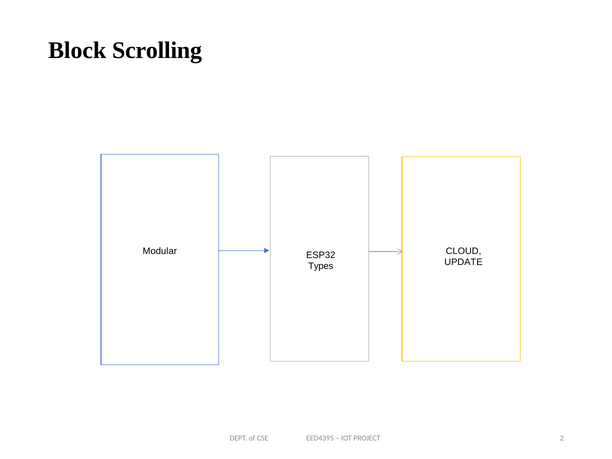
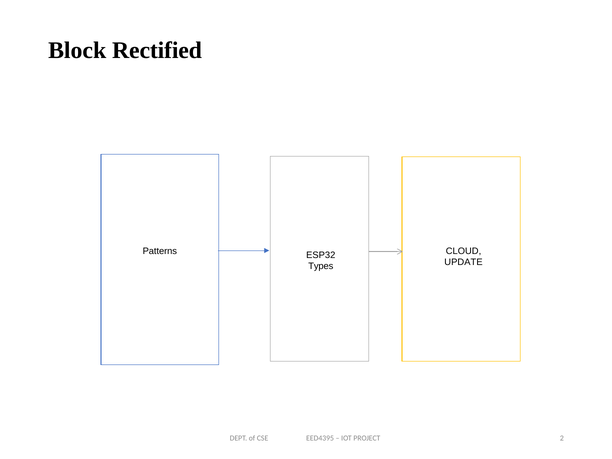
Scrolling: Scrolling -> Rectified (157, 50)
Modular: Modular -> Patterns (160, 251)
